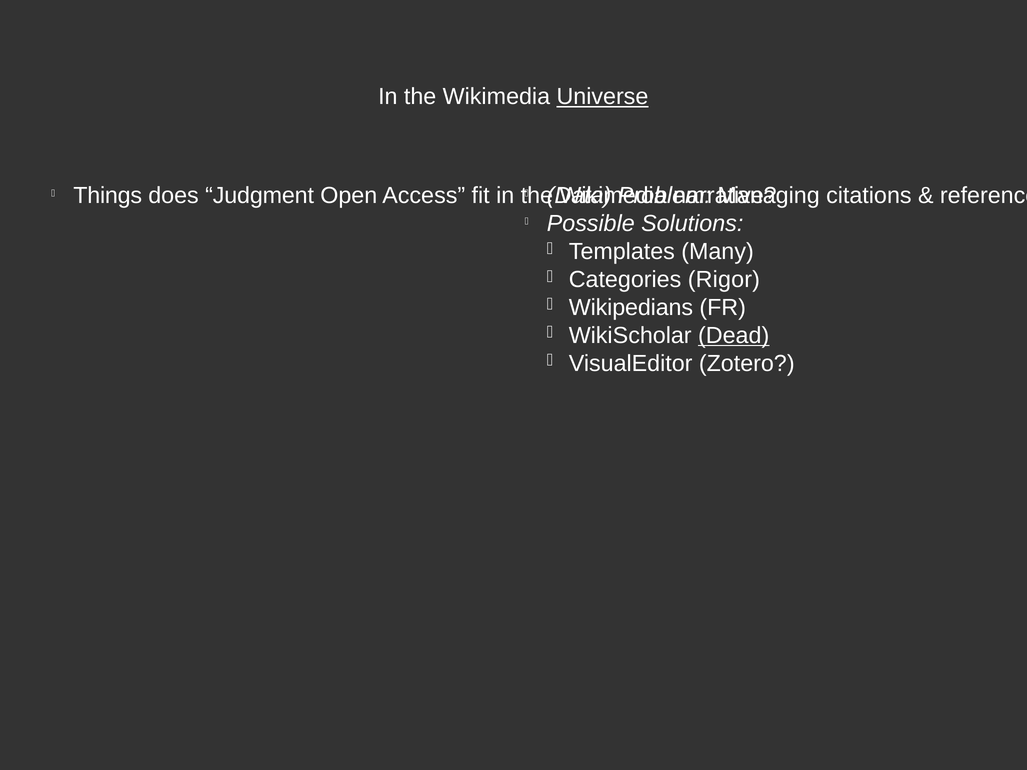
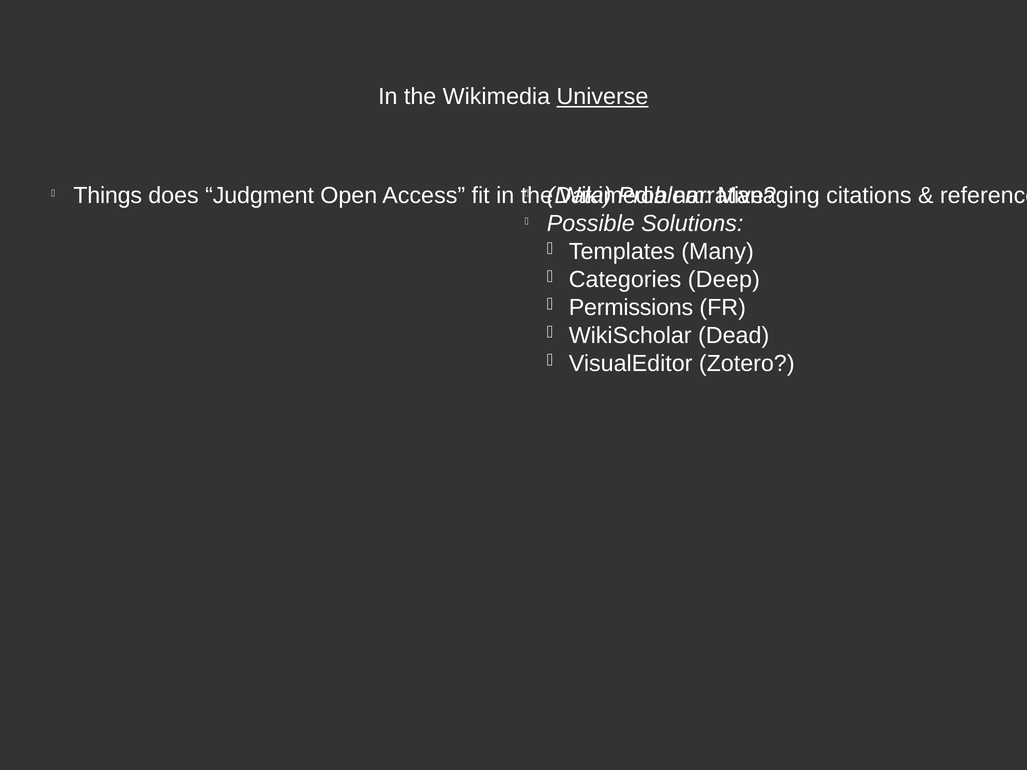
Rigor: Rigor -> Deep (724, 280)
Wikipedians: Wikipedians -> Permissions (631, 308)
Dead underline: present -> none (734, 336)
